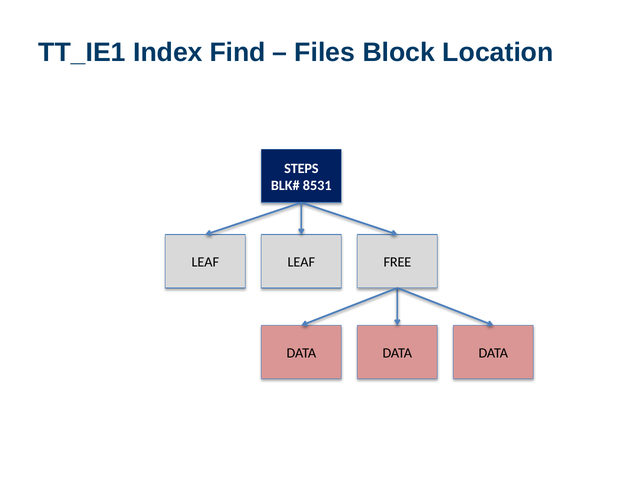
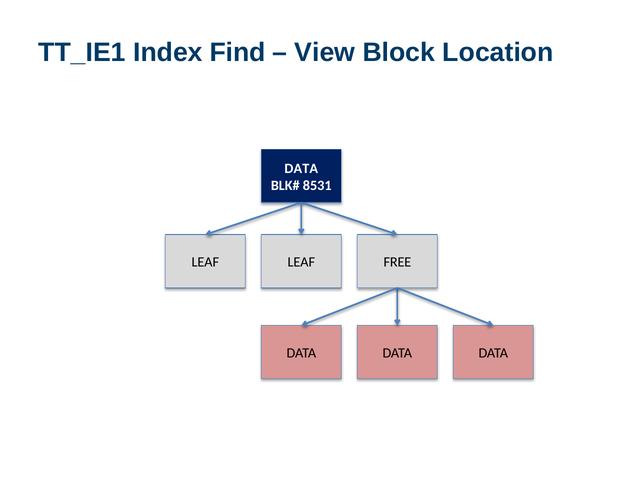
Files: Files -> View (325, 53)
STEPS: STEPS -> DATA (301, 168)
